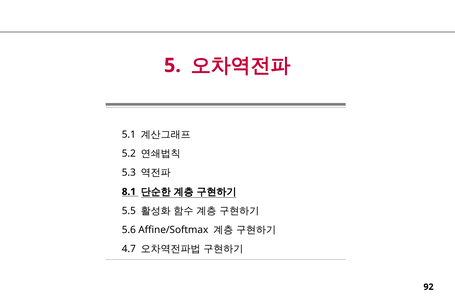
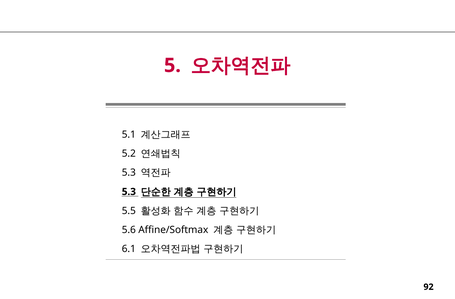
8.1: 8.1 -> 5.3 (129, 192)
4.7: 4.7 -> 6.1 (129, 249)
